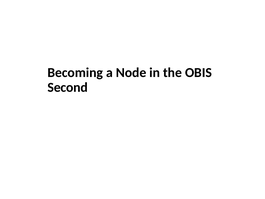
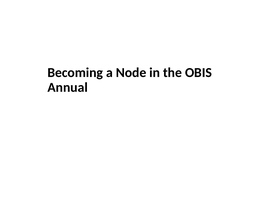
Second: Second -> Annual (68, 87)
